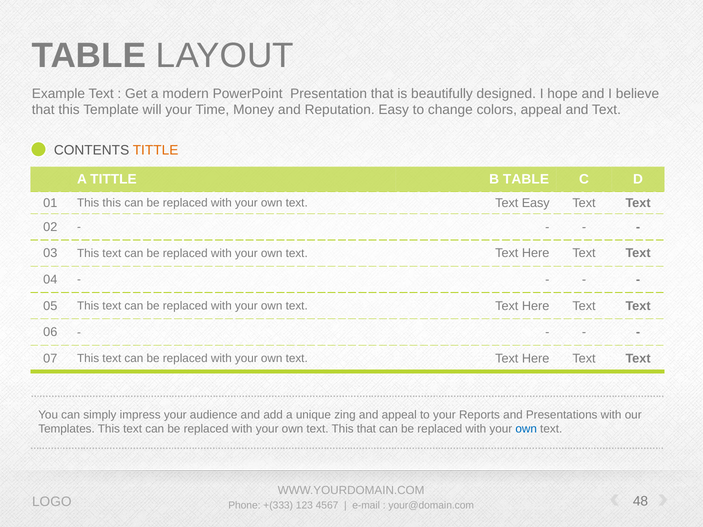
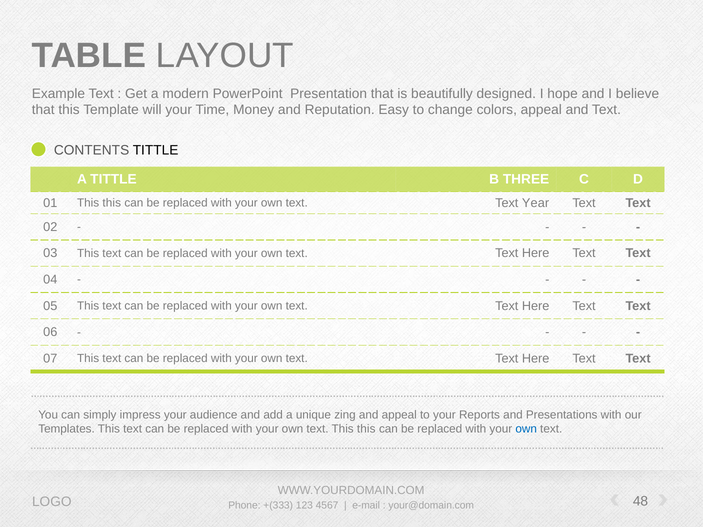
TITTLE colour: orange -> black (156, 150)
B TABLE: TABLE -> THREE (526, 180)
Text Easy: Easy -> Year (536, 203)
text This that: that -> this (366, 429)
